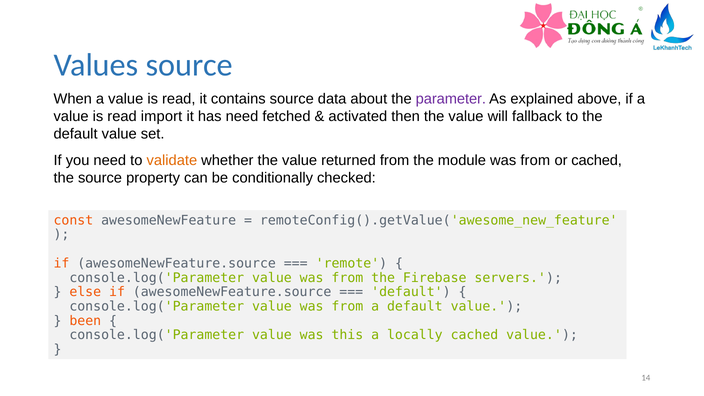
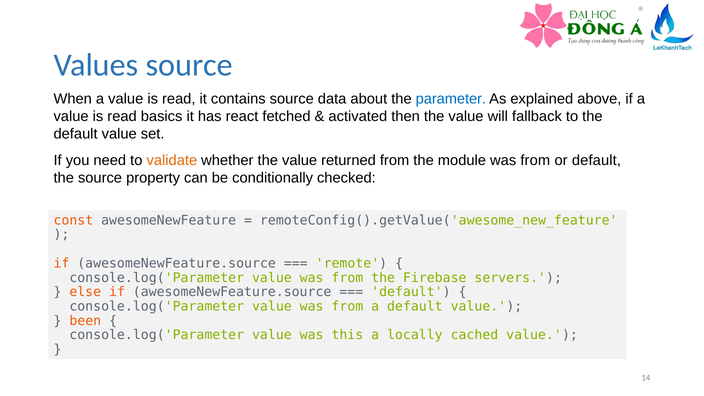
parameter colour: purple -> blue (451, 99)
import: import -> basics (162, 117)
has need: need -> react (242, 117)
or cached: cached -> default (596, 161)
